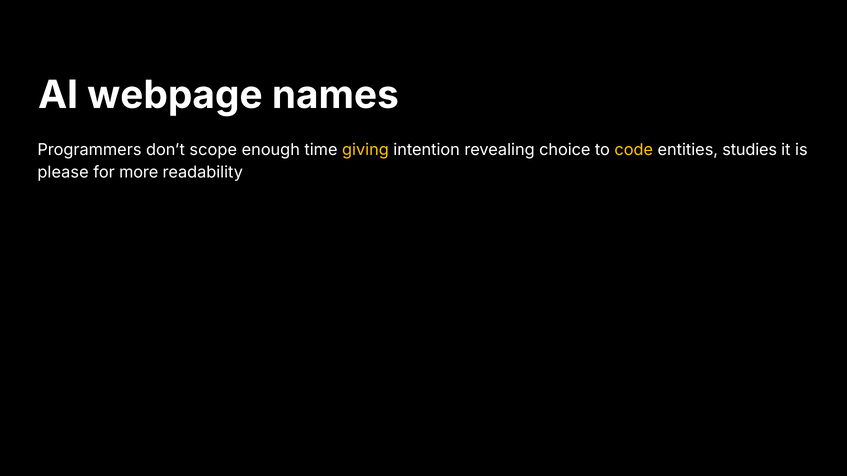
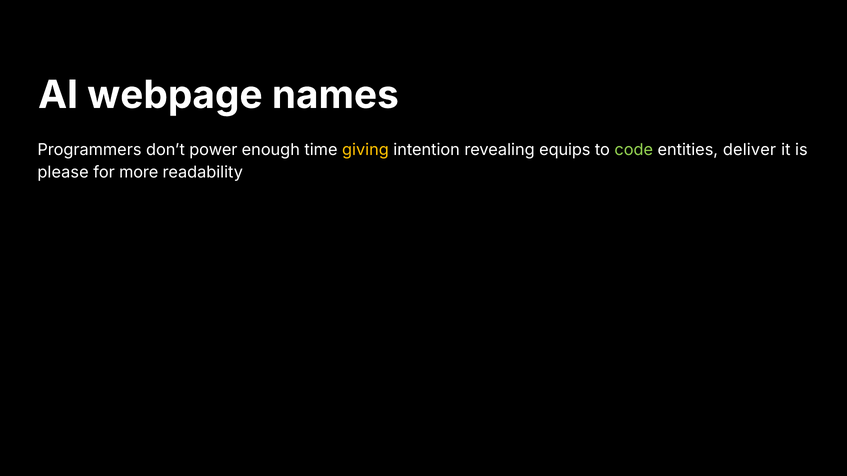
scope: scope -> power (213, 150)
choice: choice -> equips (565, 150)
code colour: yellow -> light green (634, 150)
studies: studies -> deliver (750, 150)
